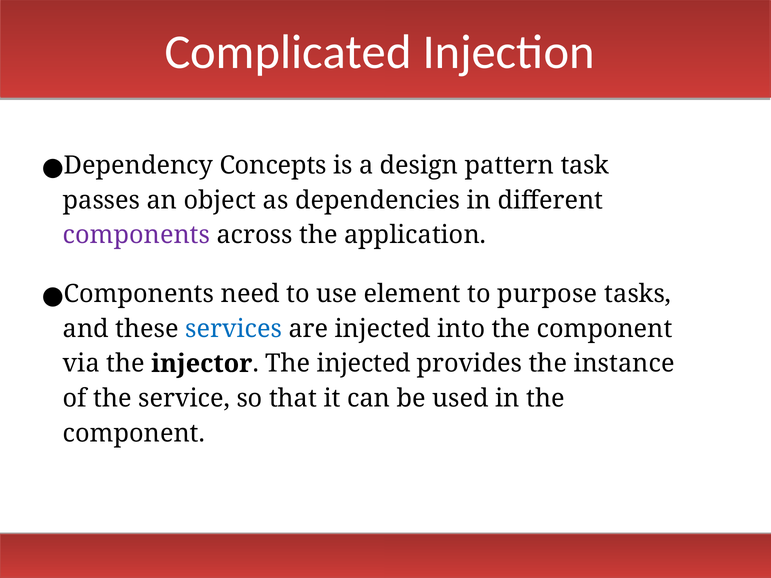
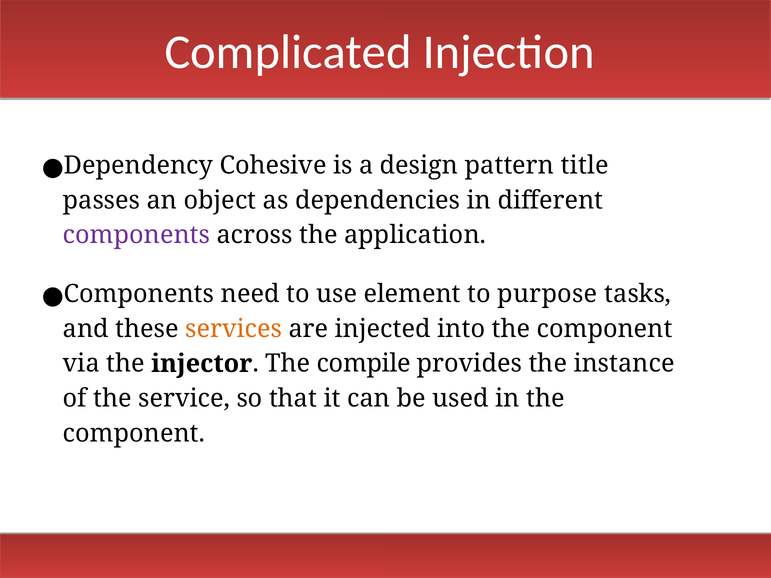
Concepts: Concepts -> Cohesive (273, 165)
pattern task: task -> title (585, 165)
services colour: blue -> orange (234, 329)
The injected: injected -> compile (364, 364)
